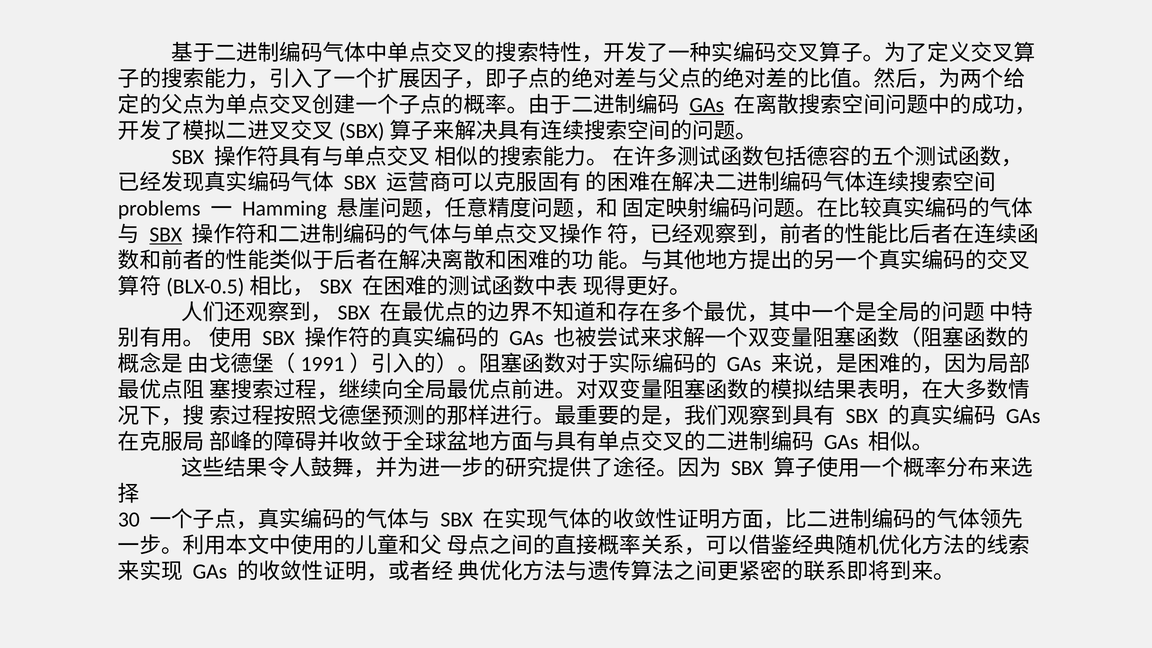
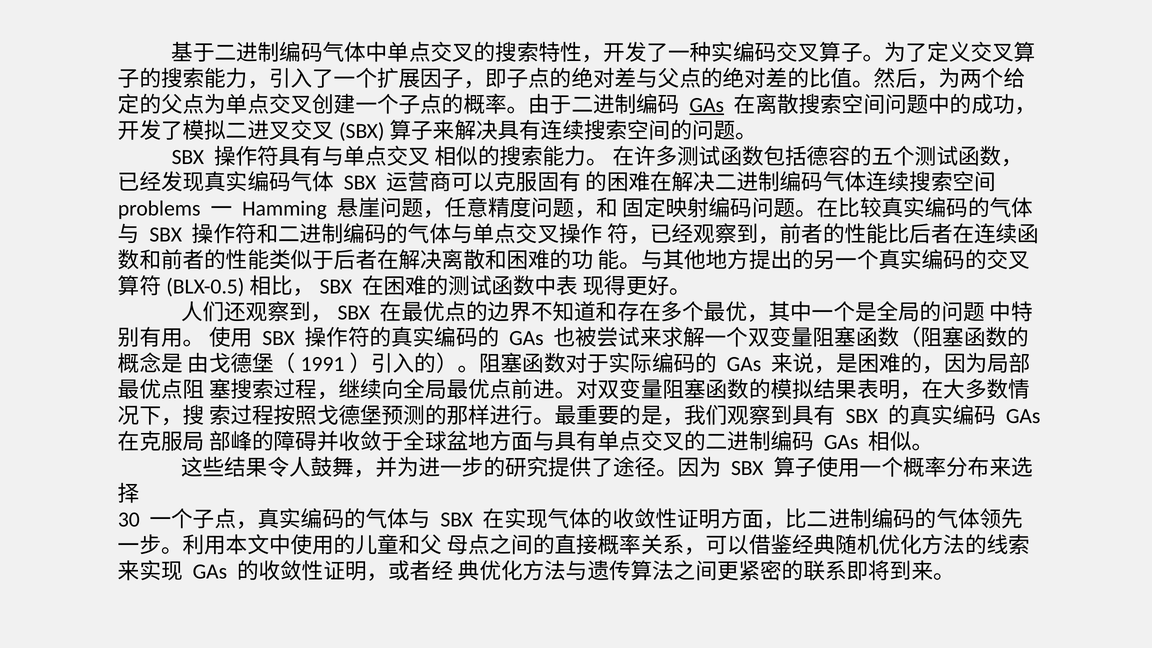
SBX underline: present -> none (166, 235)
